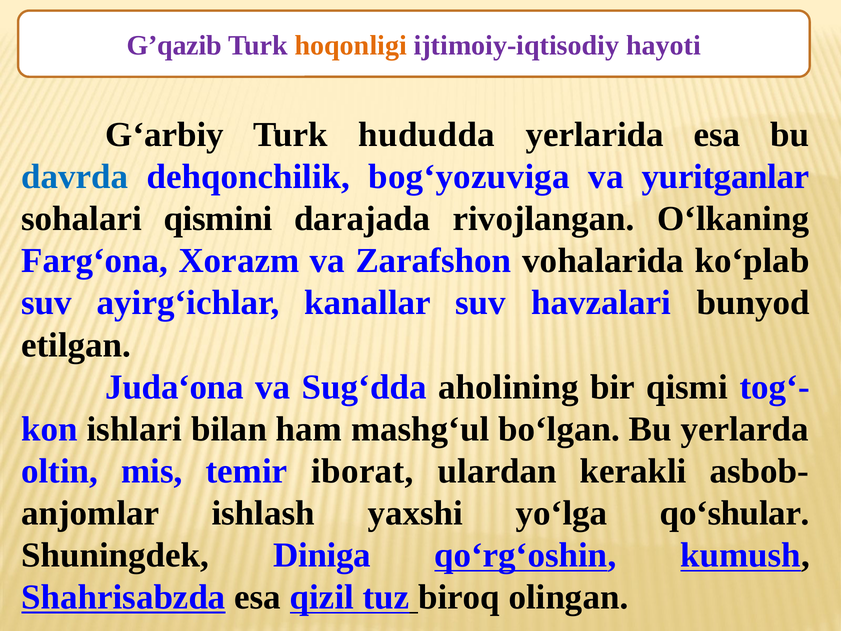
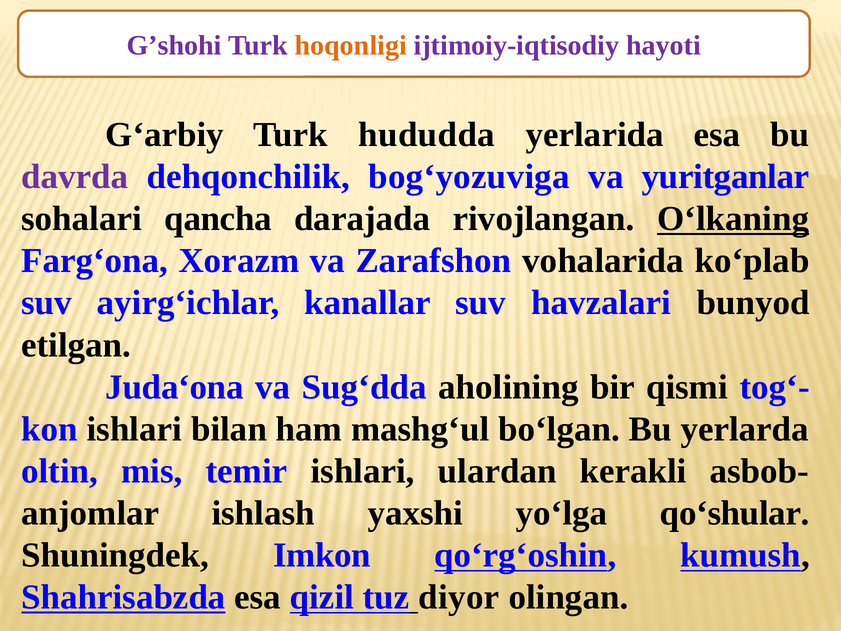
G’qazib: G’qazib -> G’shohi (174, 46)
davrda colour: blue -> purple (75, 177)
qismini: qismini -> qancha (218, 219)
O‘lkaning underline: none -> present (733, 219)
temir iborat: iborat -> ishlari (363, 471)
Diniga: Diniga -> Imkon (322, 555)
biroq: biroq -> diyor (459, 597)
